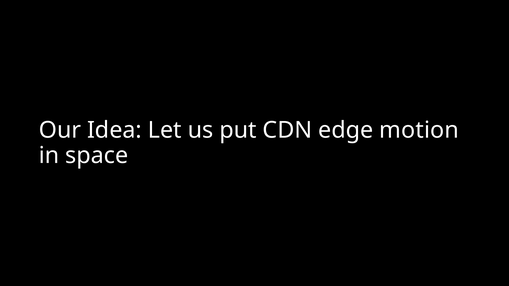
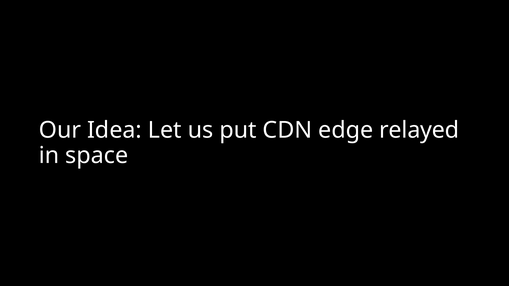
motion: motion -> relayed (419, 130)
